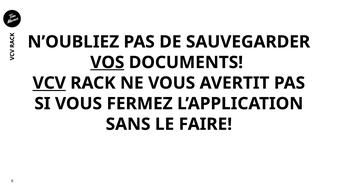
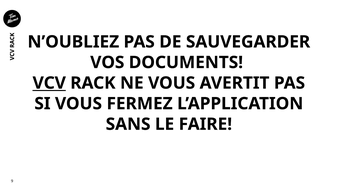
VOS underline: present -> none (107, 63)
